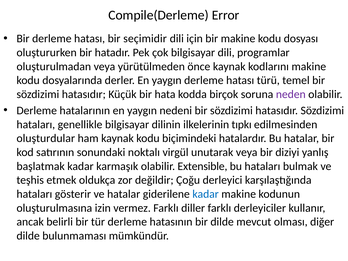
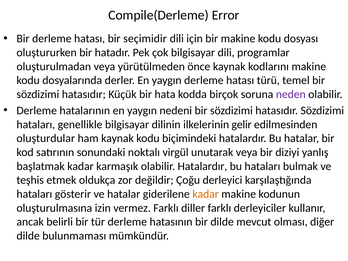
tıpkı: tıpkı -> gelir (242, 124)
olabilir Extensible: Extensible -> Hatalardır (202, 166)
kadar colour: blue -> orange (206, 194)
